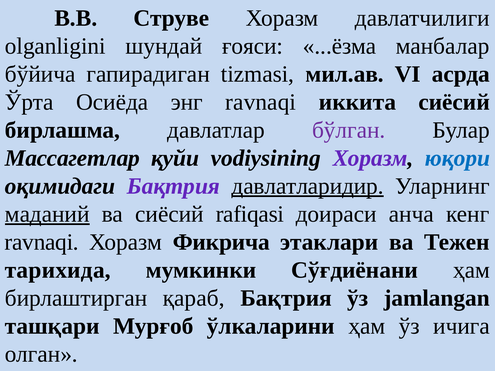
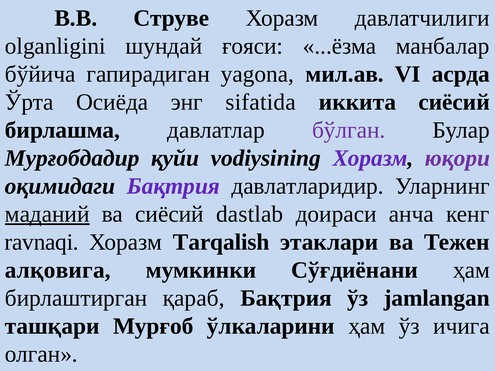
tizmasi: tizmasi -> yagona (258, 74)
энг ravnaqi: ravnaqi -> sifatida (261, 102)
Массагетлар: Массагетлар -> Мурғобдадир (72, 158)
юқори colour: blue -> purple (457, 158)
давлатларидир underline: present -> none (308, 186)
rafiqasi: rafiqasi -> dastlab (250, 214)
Фикрича: Фикрича -> Tarqalish (221, 242)
тарихида: тарихида -> алқовига (58, 270)
